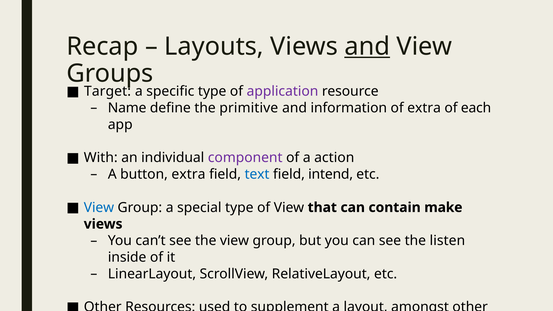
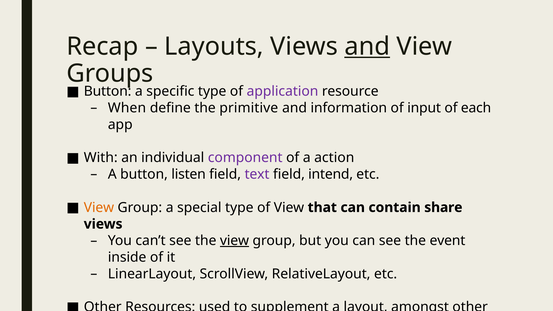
Target: Target -> Button (108, 91)
Name: Name -> When (127, 108)
of extra: extra -> input (424, 108)
button extra: extra -> listen (189, 174)
text colour: blue -> purple (257, 174)
View colour: blue -> orange (99, 207)
make: make -> share (443, 207)
view underline: none -> present (234, 241)
listen: listen -> event (447, 241)
